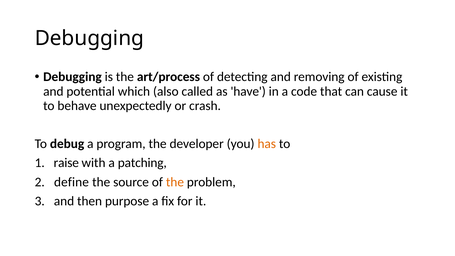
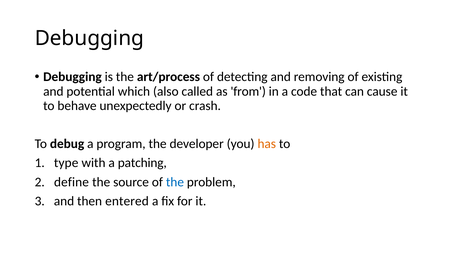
have: have -> from (248, 91)
raise: raise -> type (66, 163)
the colour: orange -> blue (175, 182)
purpose: purpose -> entered (127, 201)
